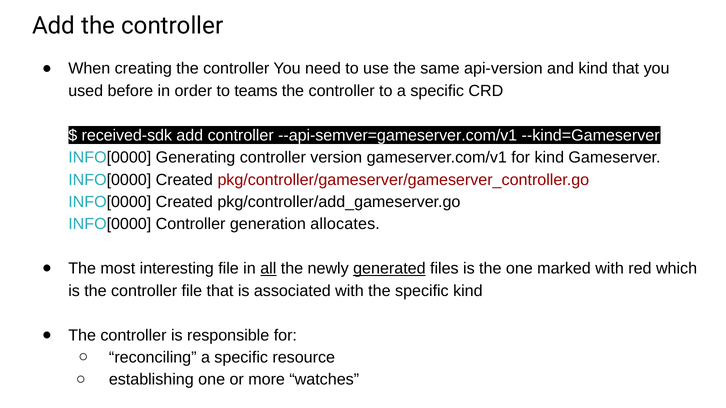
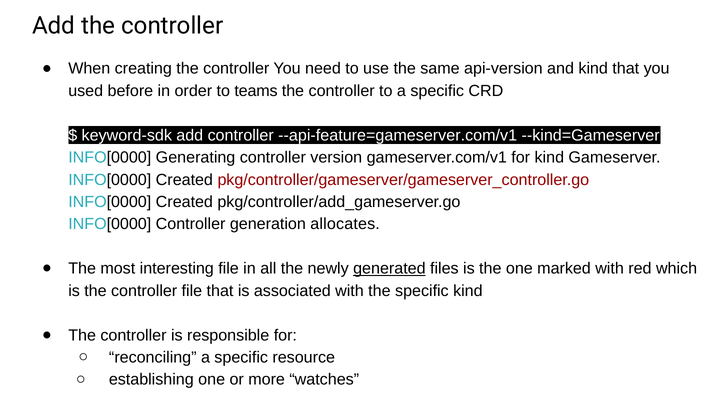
received-sdk: received-sdk -> keyword-sdk (127, 135)
--api-semver=gameserver.com/v1: --api-semver=gameserver.com/v1 -> --api-feature=gameserver.com/v1 (398, 135)
all underline: present -> none (268, 269)
